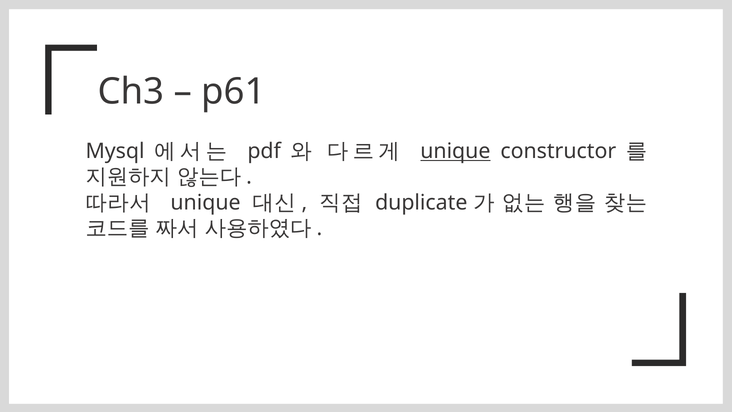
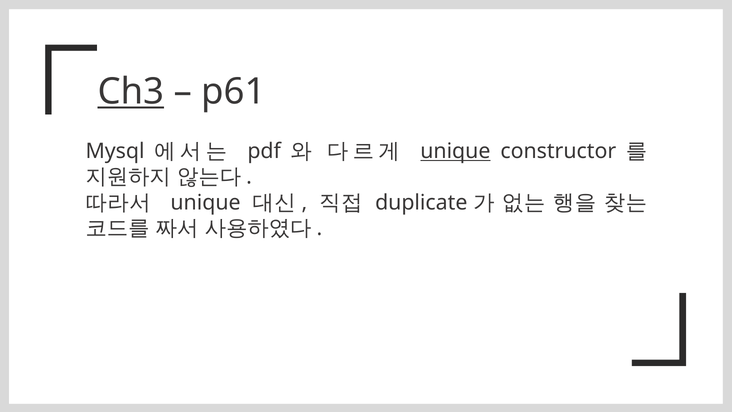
Ch3 underline: none -> present (131, 92)
